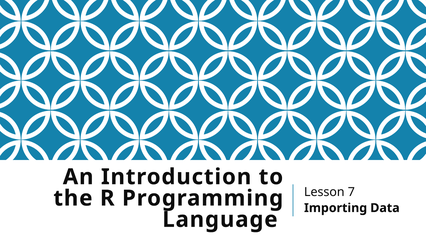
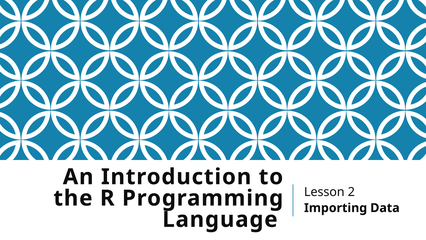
7: 7 -> 2 (351, 192)
